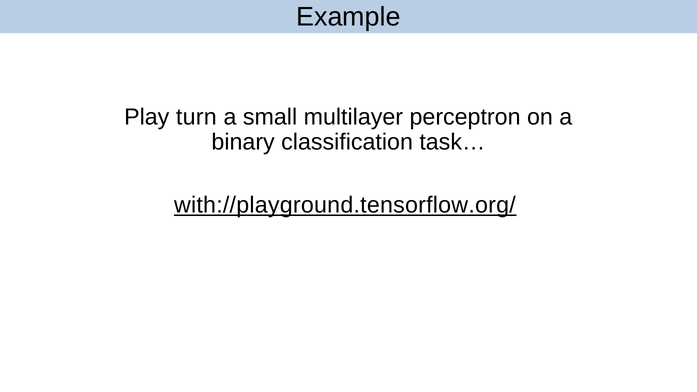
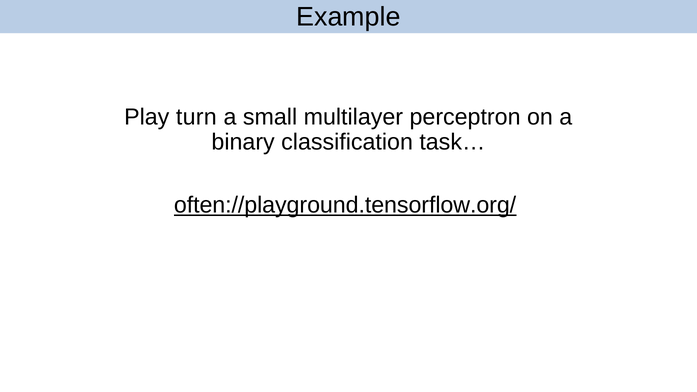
with://playground.tensorflow.org/: with://playground.tensorflow.org/ -> often://playground.tensorflow.org/ (345, 205)
